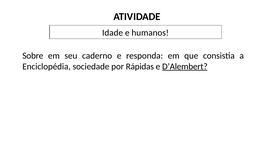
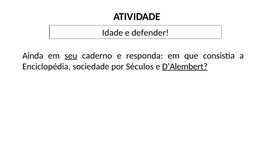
humanos: humanos -> defender (150, 33)
Sobre: Sobre -> Ainda (33, 56)
seu underline: none -> present (71, 56)
Rápidas: Rápidas -> Séculos (140, 67)
